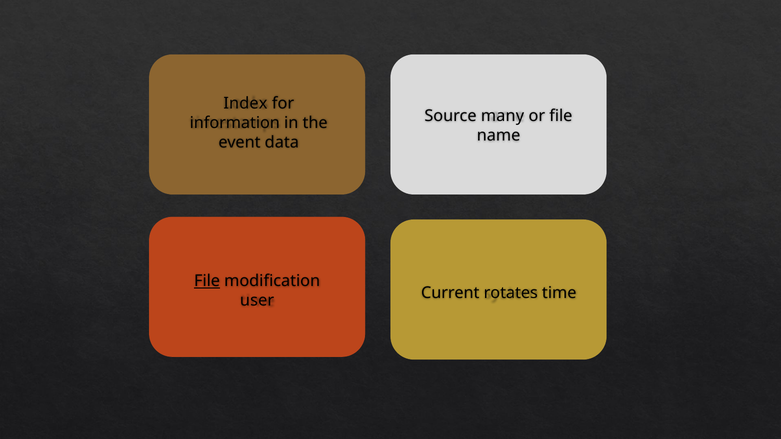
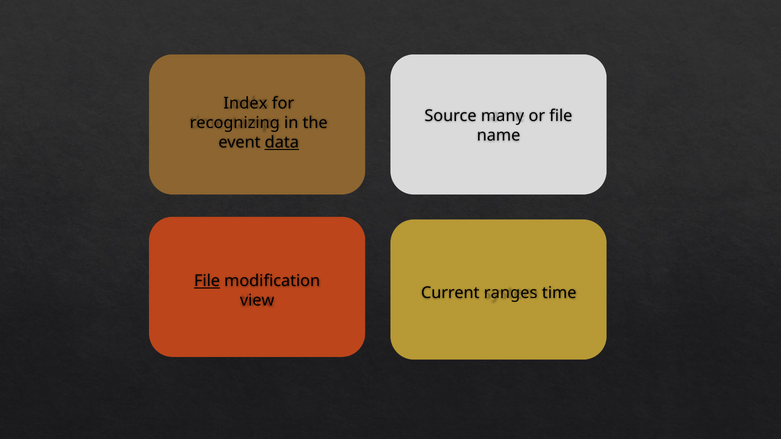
information: information -> recognizing (235, 123)
data underline: none -> present (282, 142)
user: user -> view (257, 301)
rotates: rotates -> ranges (511, 293)
